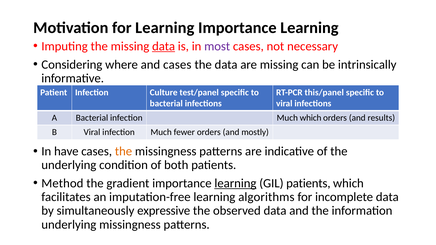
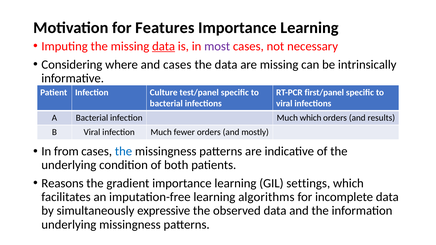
for Learning: Learning -> Features (165, 28)
this/panel: this/panel -> first/panel (324, 93)
have: have -> from (66, 151)
the colour: orange -> blue (123, 151)
Method: Method -> Reasons (63, 183)
learning underline: present -> none (235, 183)
GIL patients: patients -> settings (308, 183)
